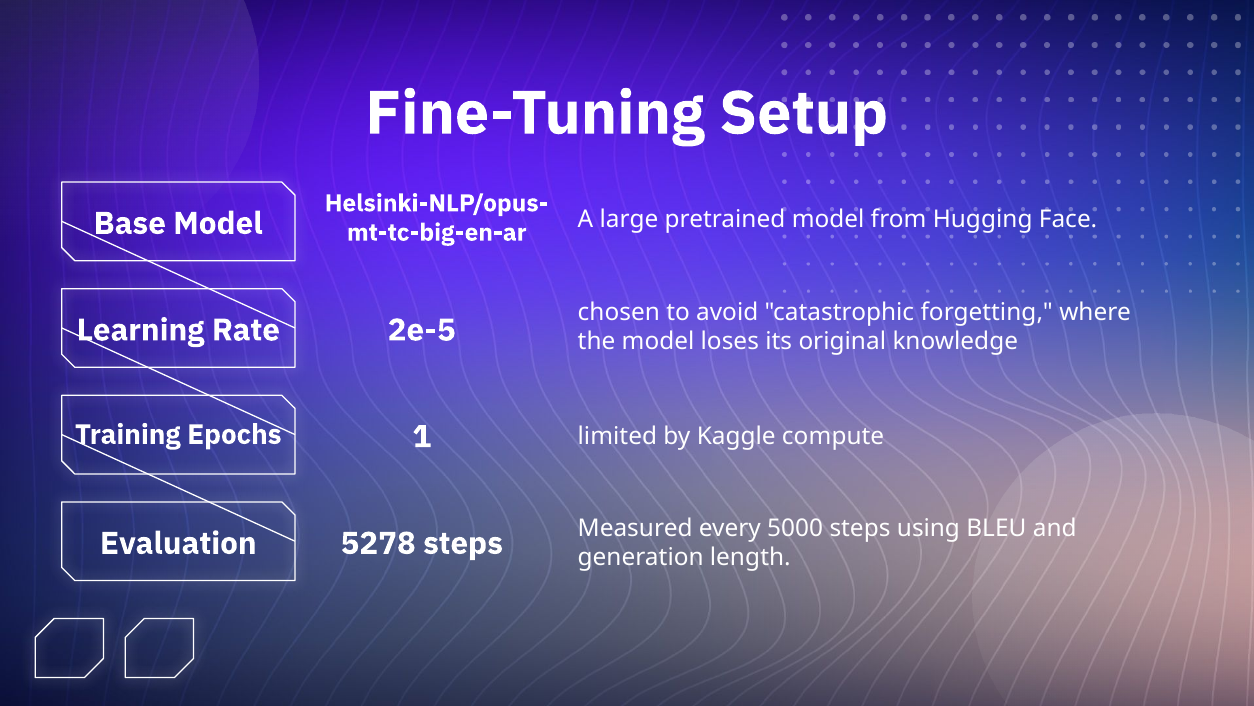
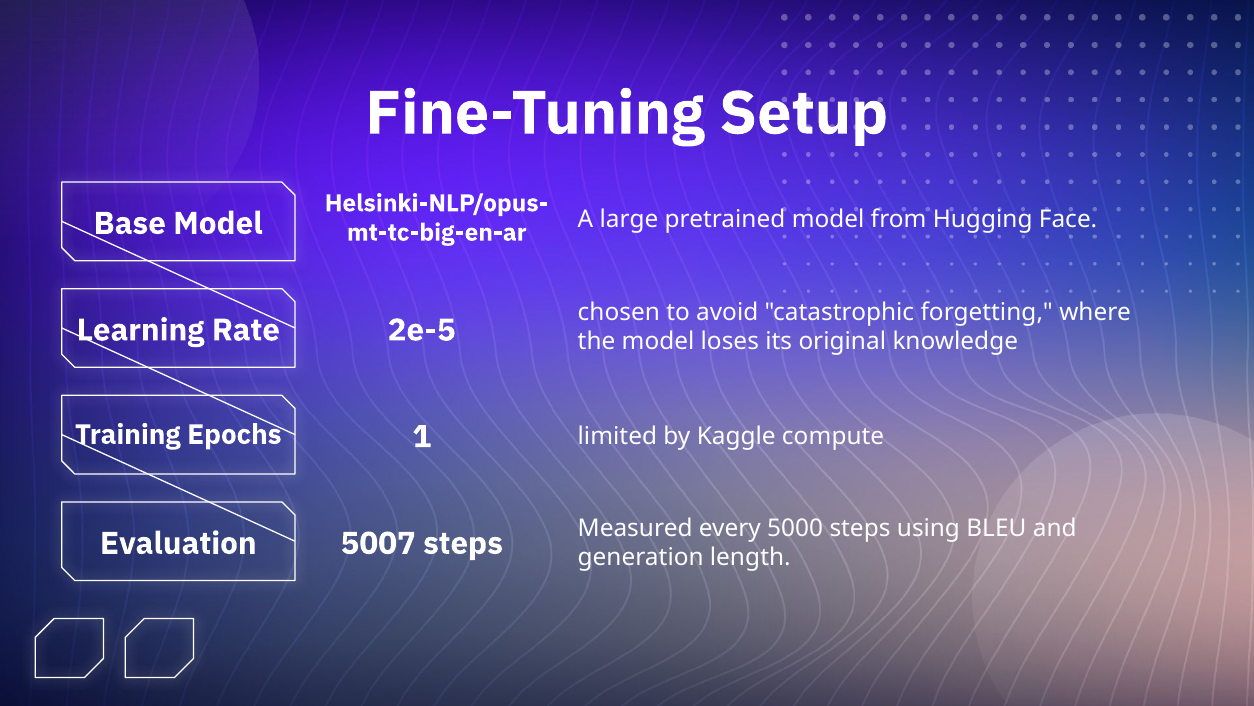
5278: 5278 -> 5007 (378, 543)
